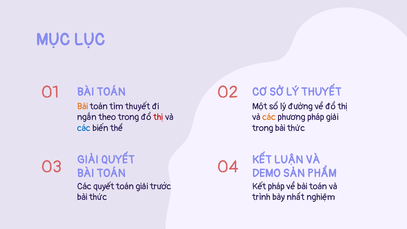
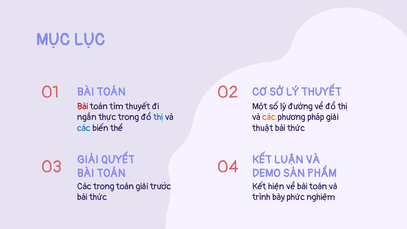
Bài colour: orange -> red (83, 106)
theo: theo -> thực (107, 117)
thị colour: red -> blue (158, 117)
trong: trong -> thuật (263, 128)
Các quyết: quyết -> trong (104, 186)
Kết pháp: pháp -> hiện (276, 186)
nhất: nhất -> phức (296, 197)
